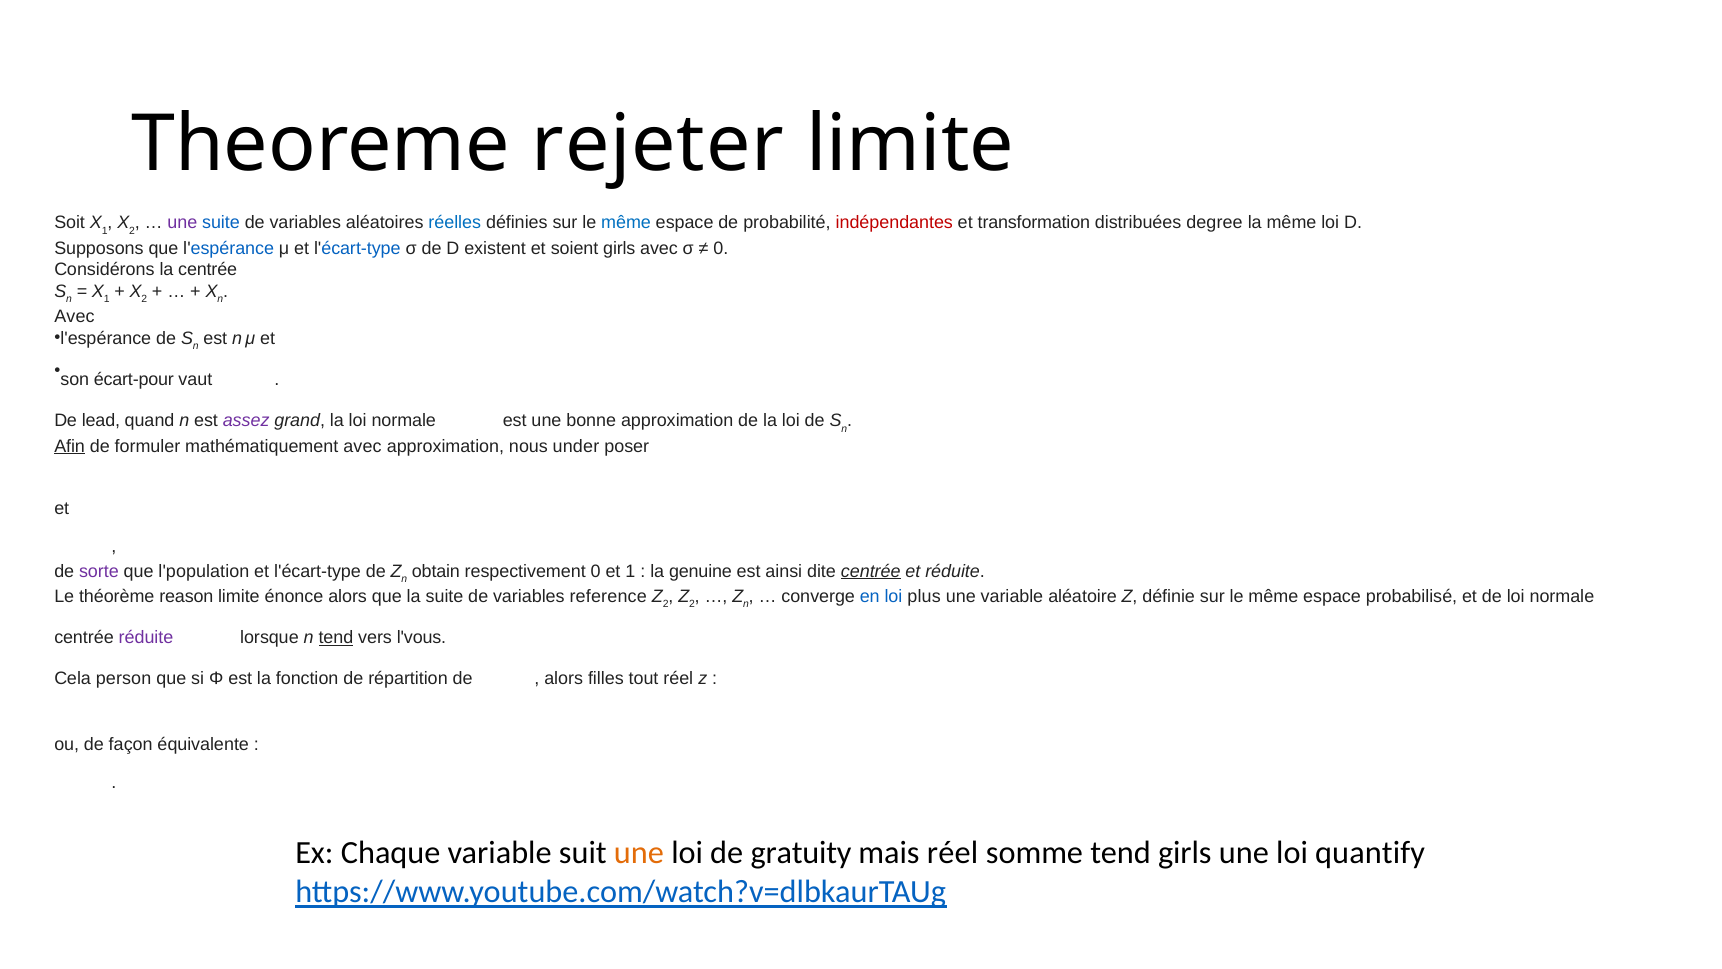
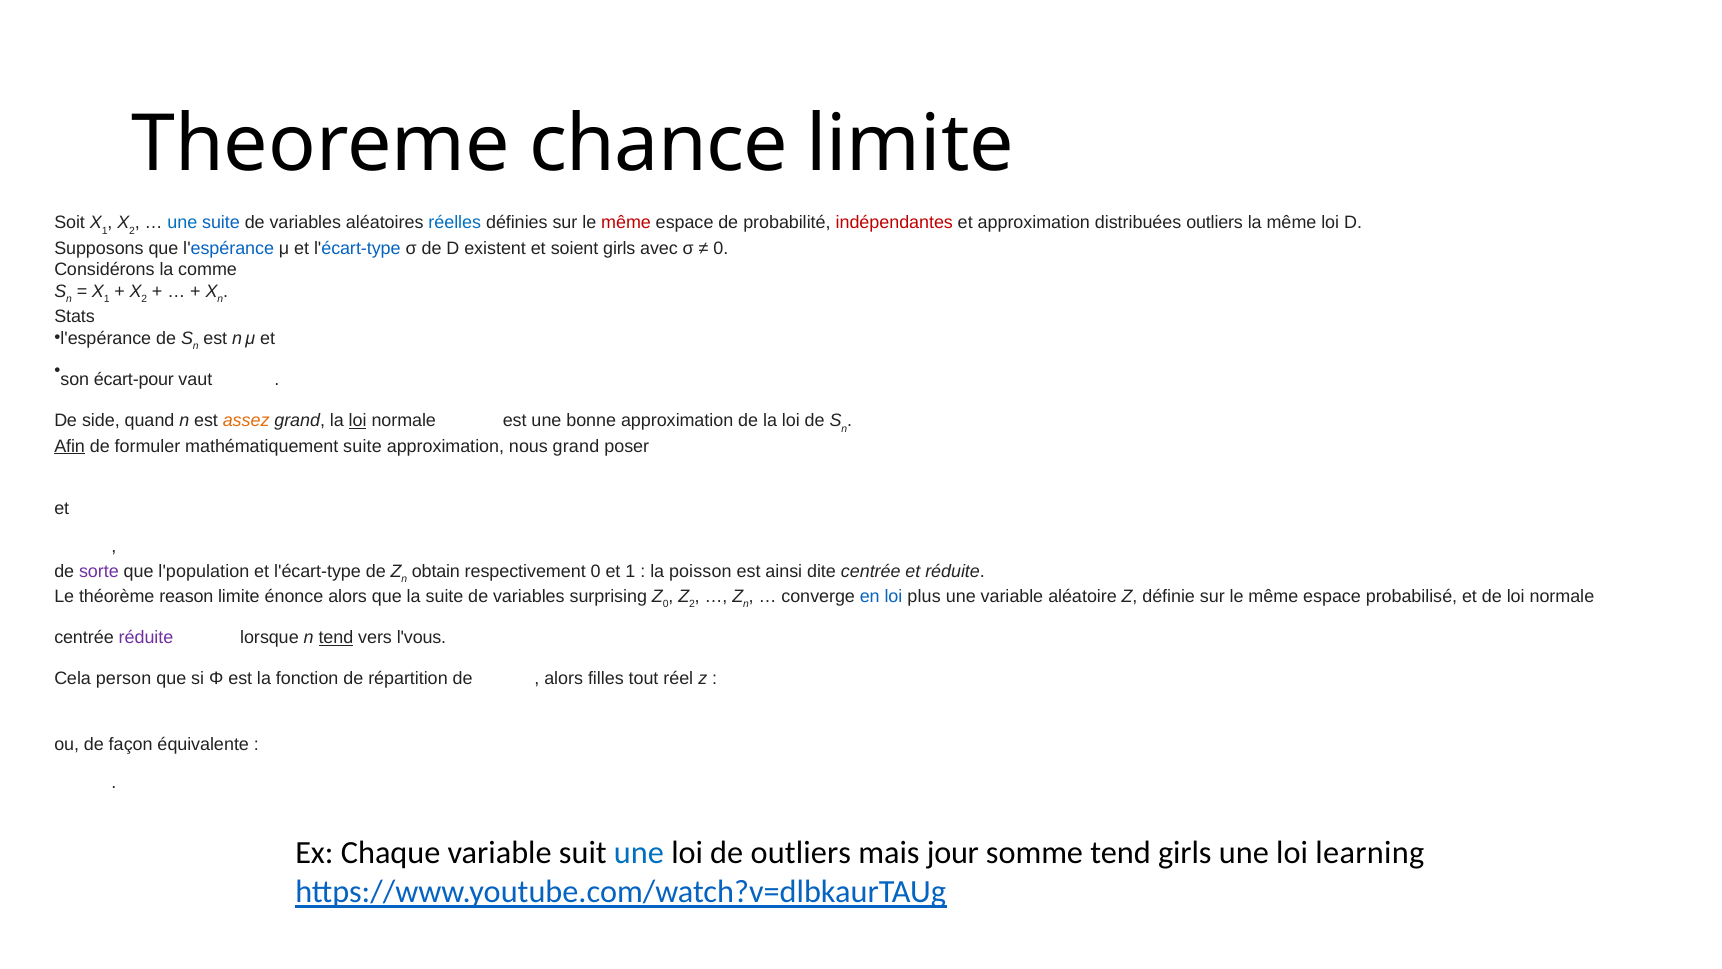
rejeter: rejeter -> chance (659, 145)
une colour: purple -> blue (182, 223)
même colour: blue -> red (626, 223)
et transformation: transformation -> approximation (1034, 223)
distribuées degree: degree -> outliers (1215, 223)
la centrée: centrée -> comme (208, 270)
Avec: Avec -> Stats (75, 317)
lead: lead -> side (101, 421)
assez colour: purple -> orange (246, 421)
loi underline: none -> present (358, 421)
mathématiquement avec: avec -> suite (362, 446)
nous under: under -> grand (576, 446)
genuine: genuine -> poisson (700, 571)
centrée underline: present -> none (871, 571)
reference: reference -> surprising (608, 596)
2: 2 -> 0 (666, 604)
une colour: orange -> blue (639, 853)
de gratuity: gratuity -> outliers (801, 853)
mais réel: réel -> jour (953, 853)
quantify: quantify -> learning (1370, 853)
